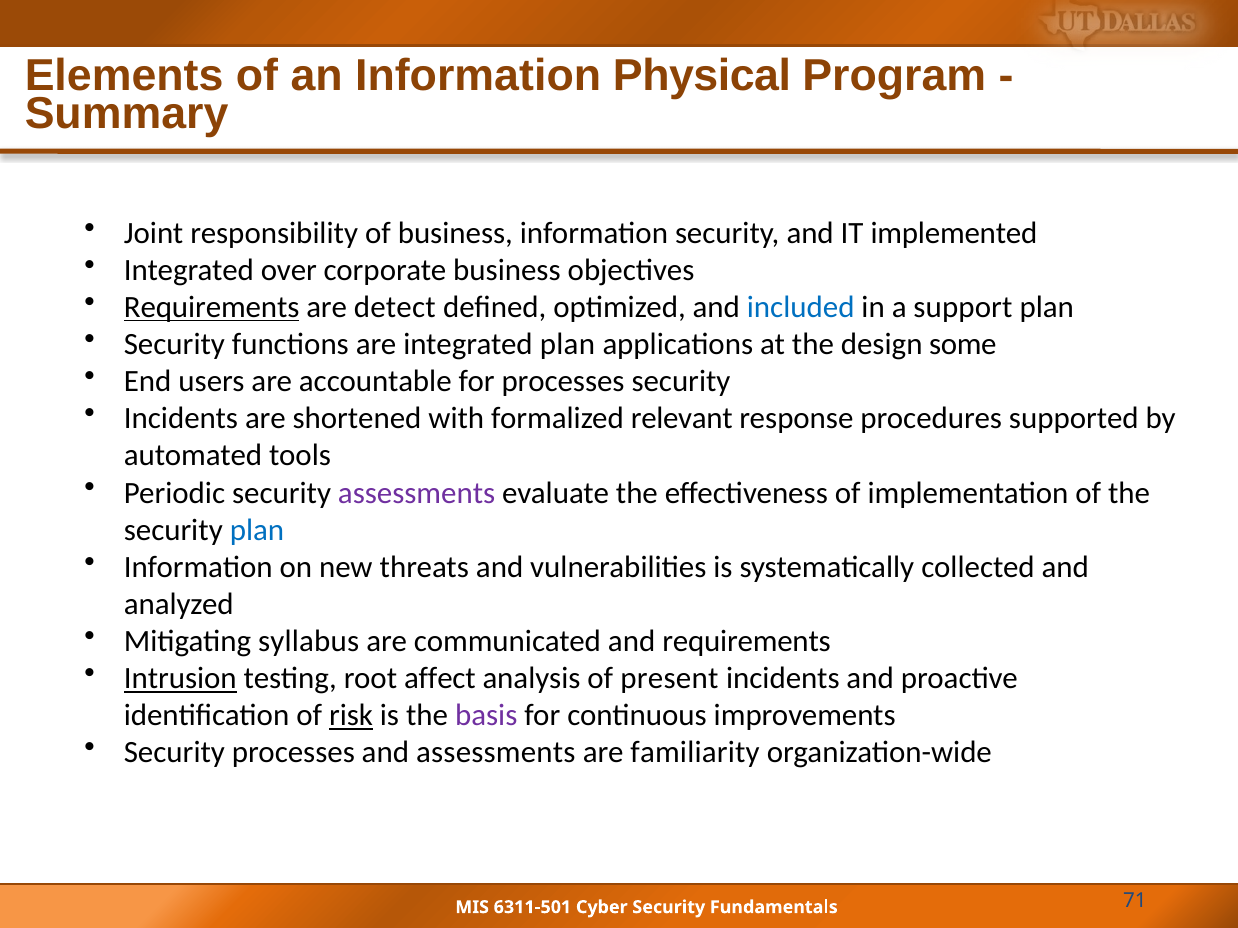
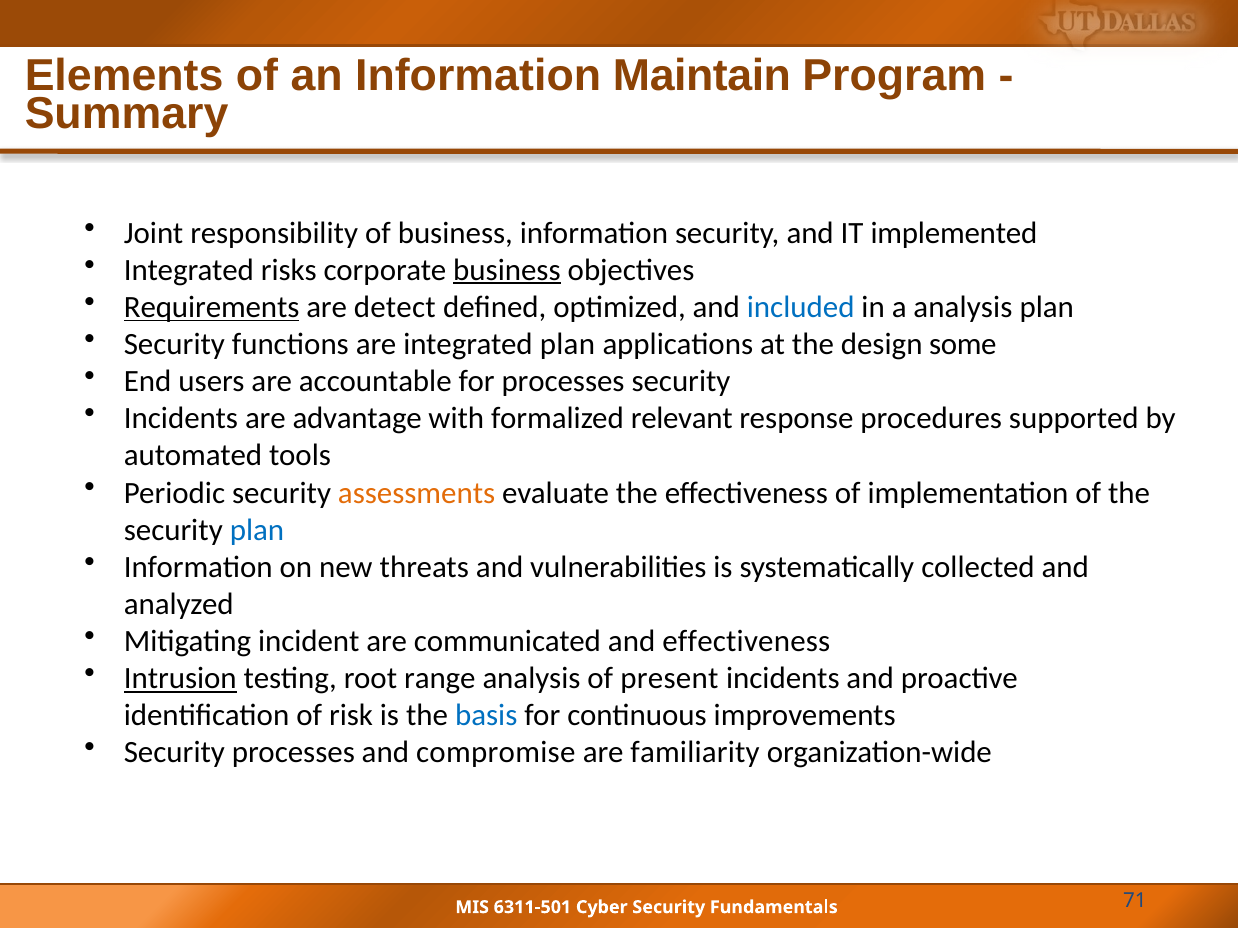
Physical: Physical -> Maintain (702, 76)
over: over -> risks (289, 270)
business underline: none -> present (507, 270)
a support: support -> analysis (963, 307)
shortened: shortened -> advantage (357, 419)
assessments colour: purple -> orange (417, 493)
syllabus: syllabus -> incident (309, 642)
and requirements: requirements -> effectiveness (746, 642)
affect: affect -> range (440, 679)
risk underline: present -> none (351, 716)
basis colour: purple -> blue (486, 716)
and assessments: assessments -> compromise (496, 753)
